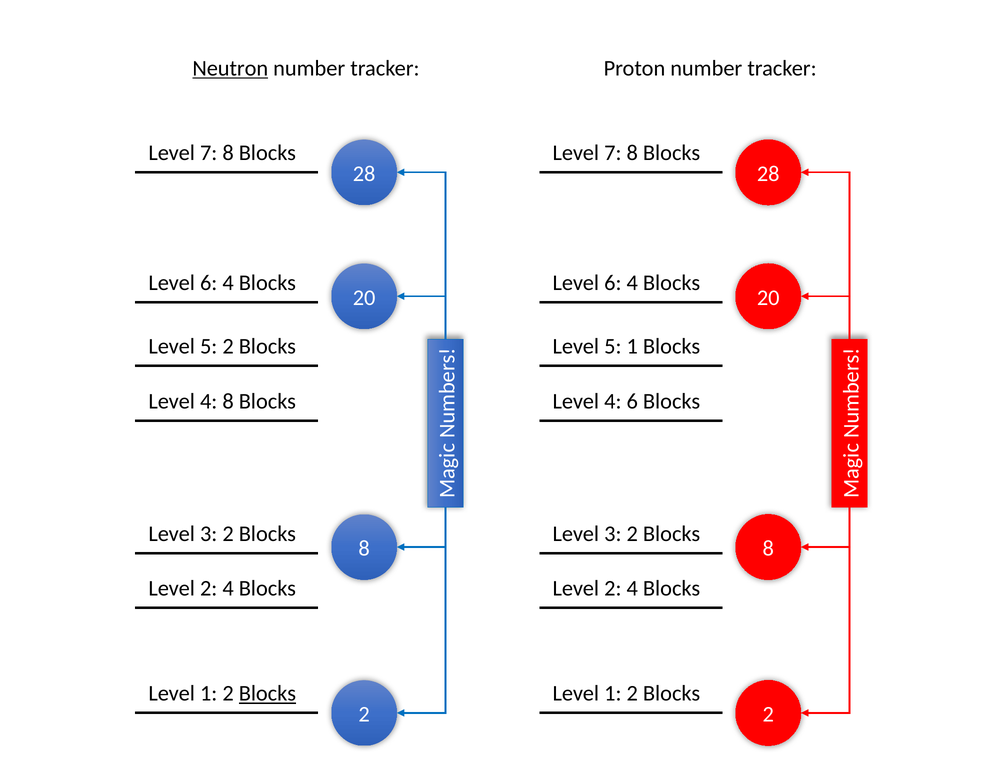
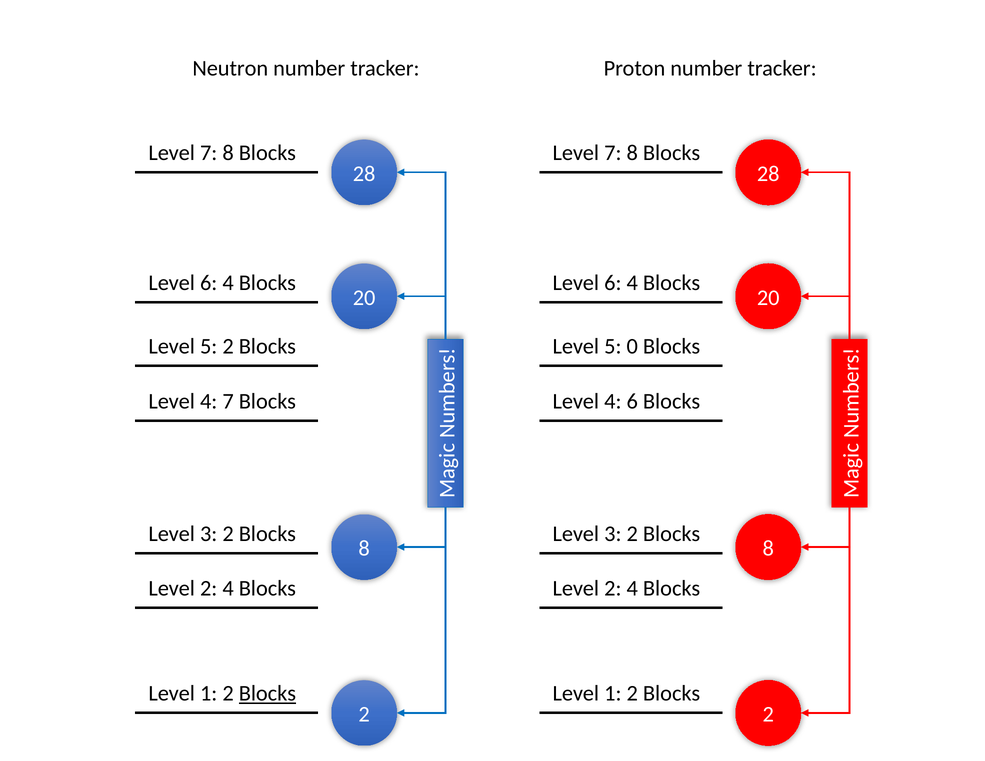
Neutron underline: present -> none (230, 68)
5 1: 1 -> 0 (632, 347)
4 8: 8 -> 7 (228, 401)
